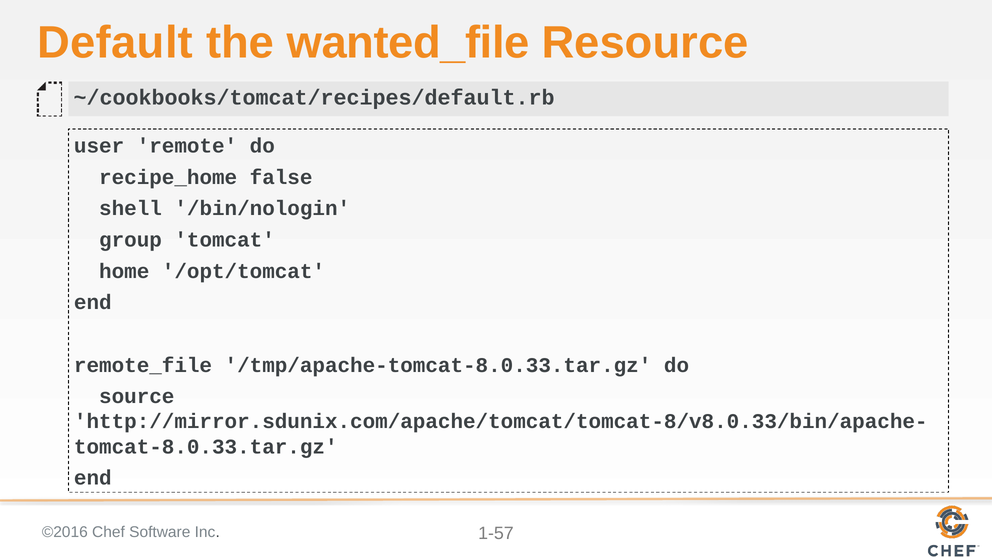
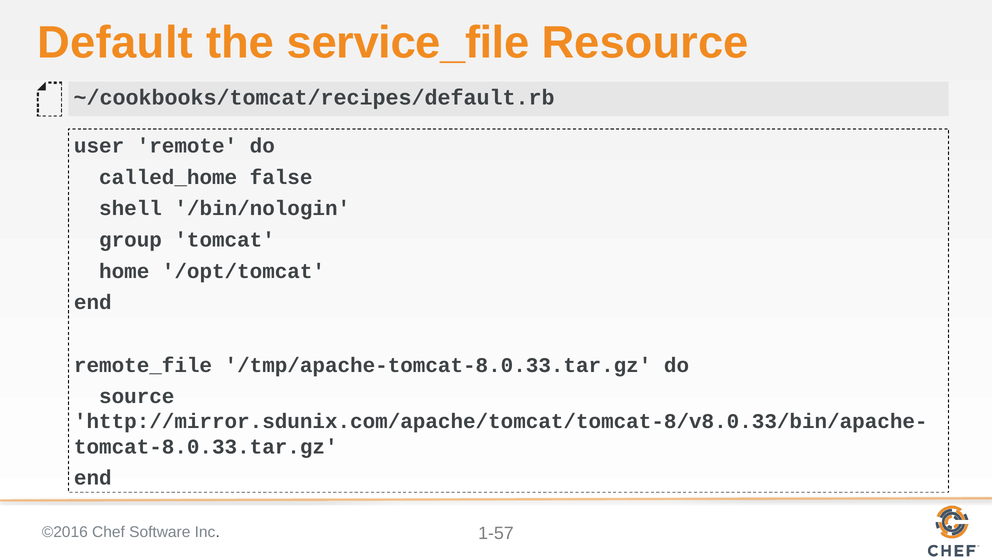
wanted_file: wanted_file -> service_file (408, 43)
recipe_home: recipe_home -> called_home (168, 177)
